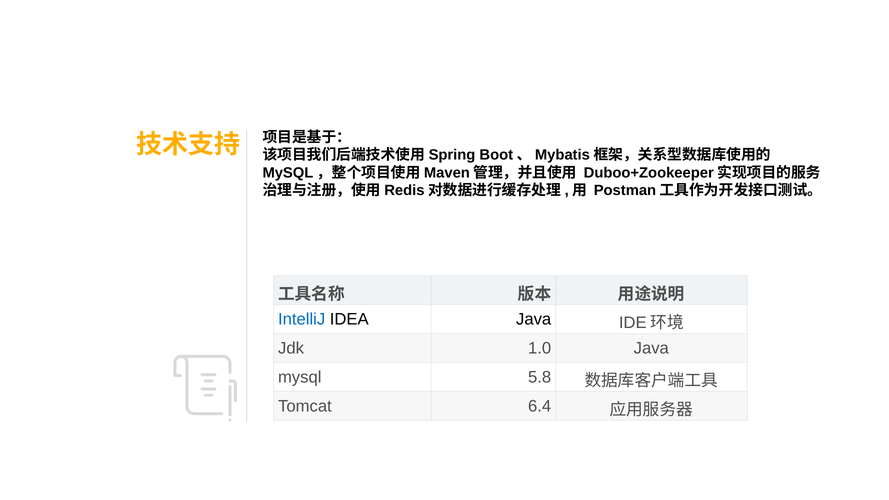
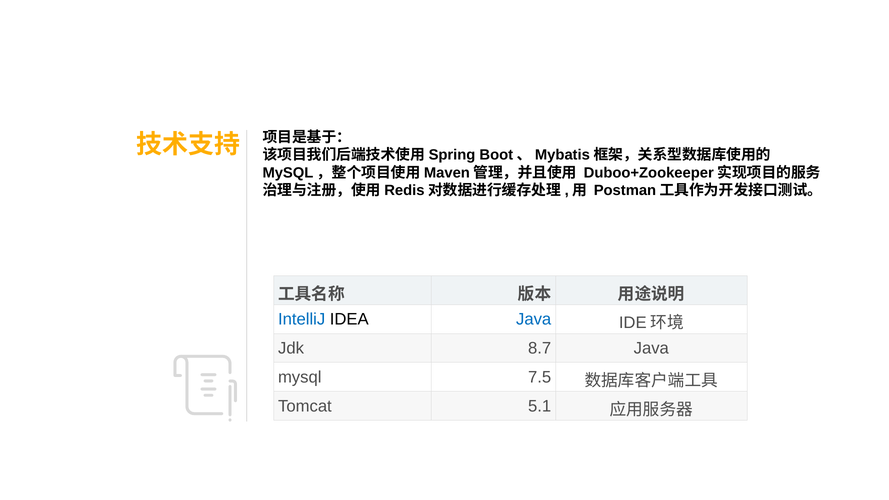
Java colour: black -> blue (534, 319)
1.0: 1.0 -> 8.7 (540, 348)
5.8: 5.8 -> 7.5 (540, 377)
6.4: 6.4 -> 5.1 (540, 406)
